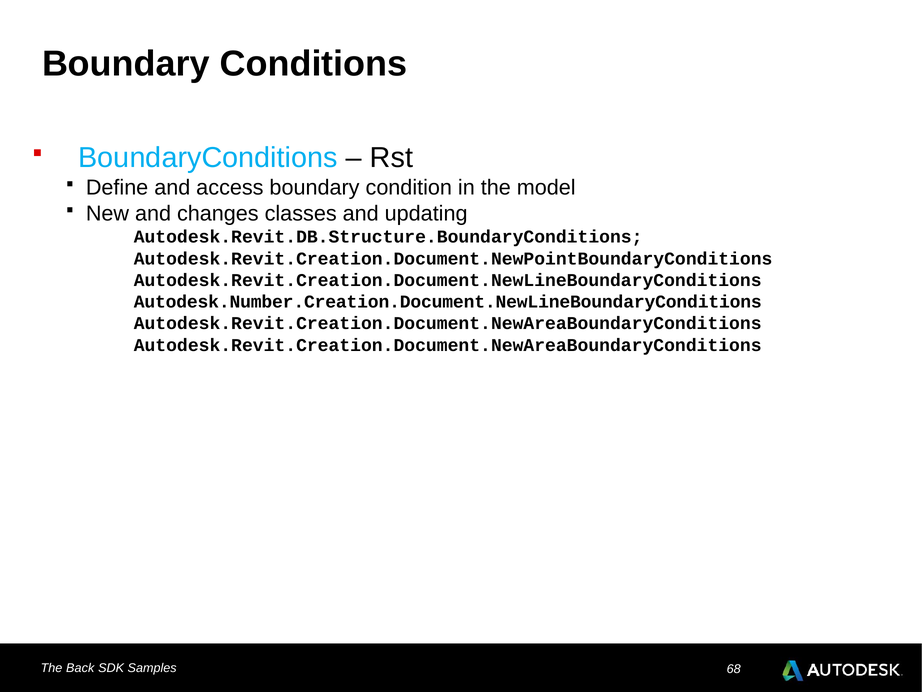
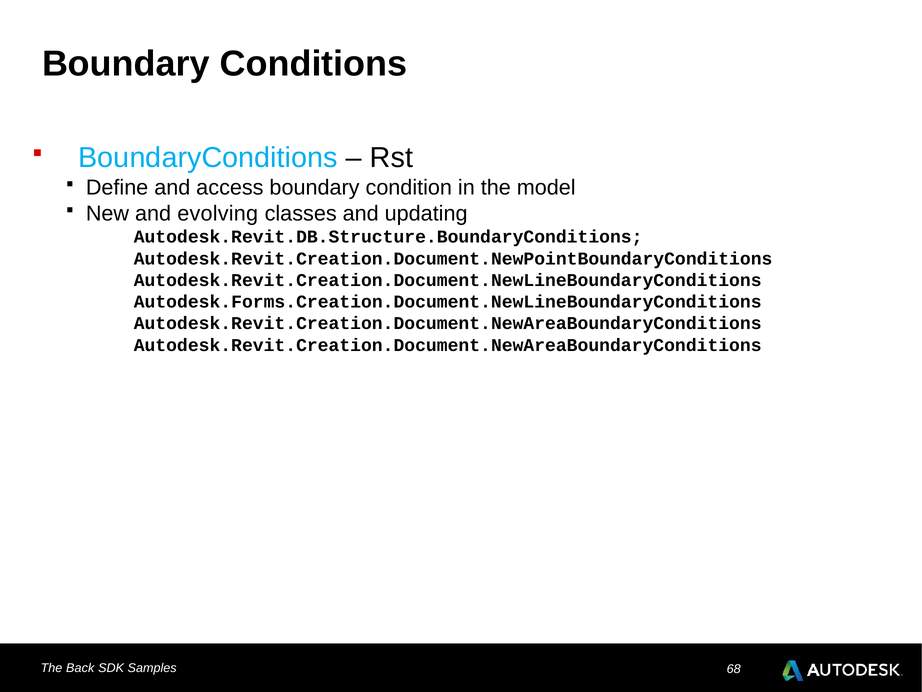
changes: changes -> evolving (218, 213)
Autodesk.Number.Creation.Document.NewLineBoundaryConditions: Autodesk.Number.Creation.Document.NewLineBoundaryConditions -> Autodesk.Forms.Creation.Document.NewLineBoundaryConditions (448, 302)
